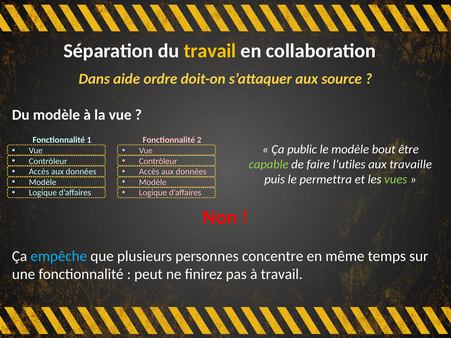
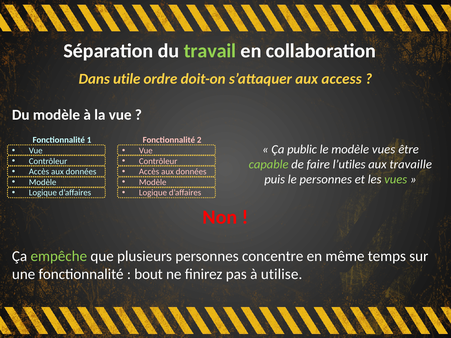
travail colour: yellow -> light green (210, 51)
aide: aide -> utile (127, 79)
source: source -> access (342, 79)
modèle bout: bout -> vues (384, 149)
le permettra: permettra -> personnes (326, 179)
empêche colour: light blue -> light green (59, 256)
peut: peut -> bout (149, 274)
à travail: travail -> utilise (282, 274)
